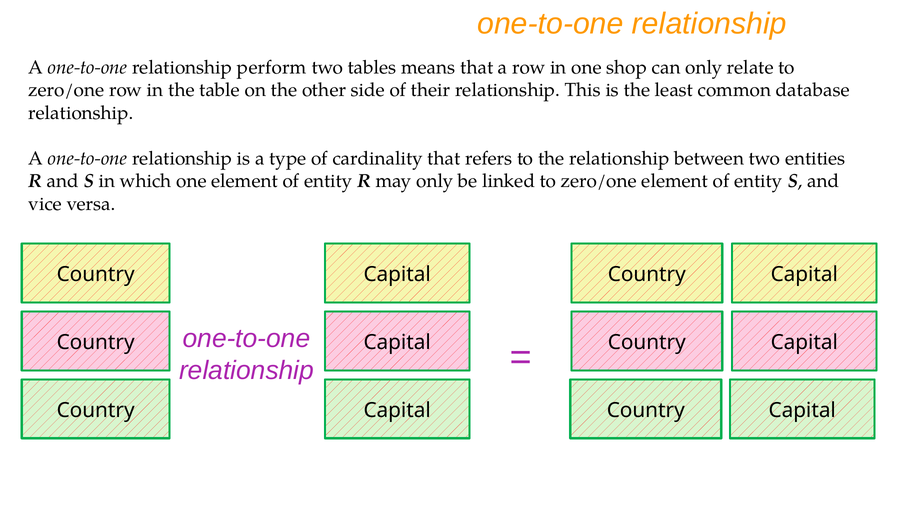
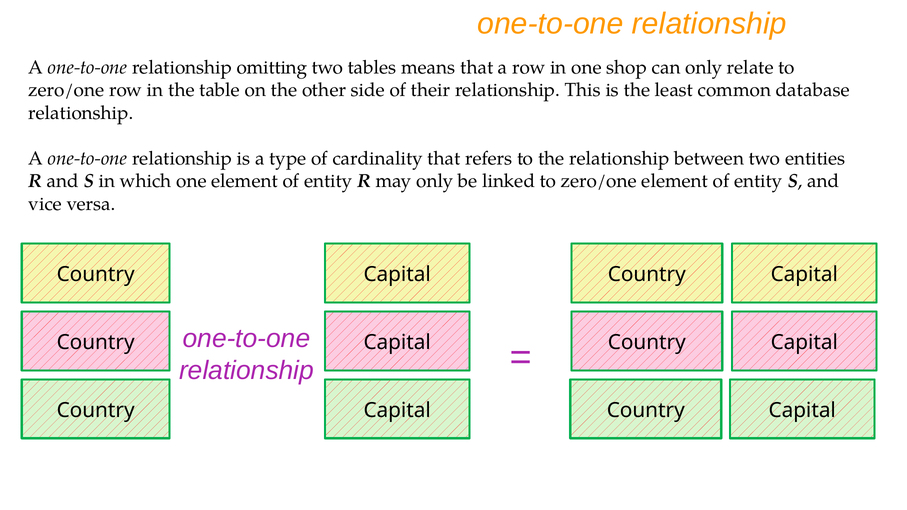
perform: perform -> omitting (272, 68)
